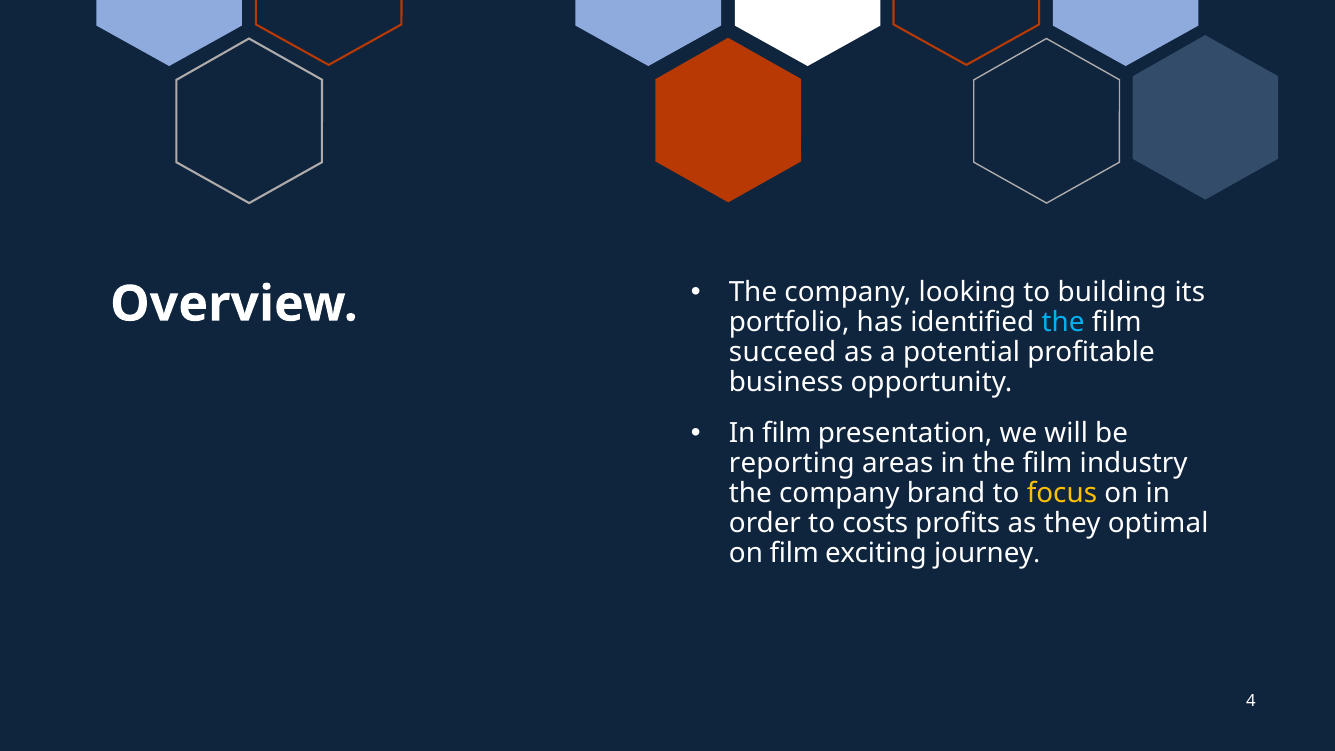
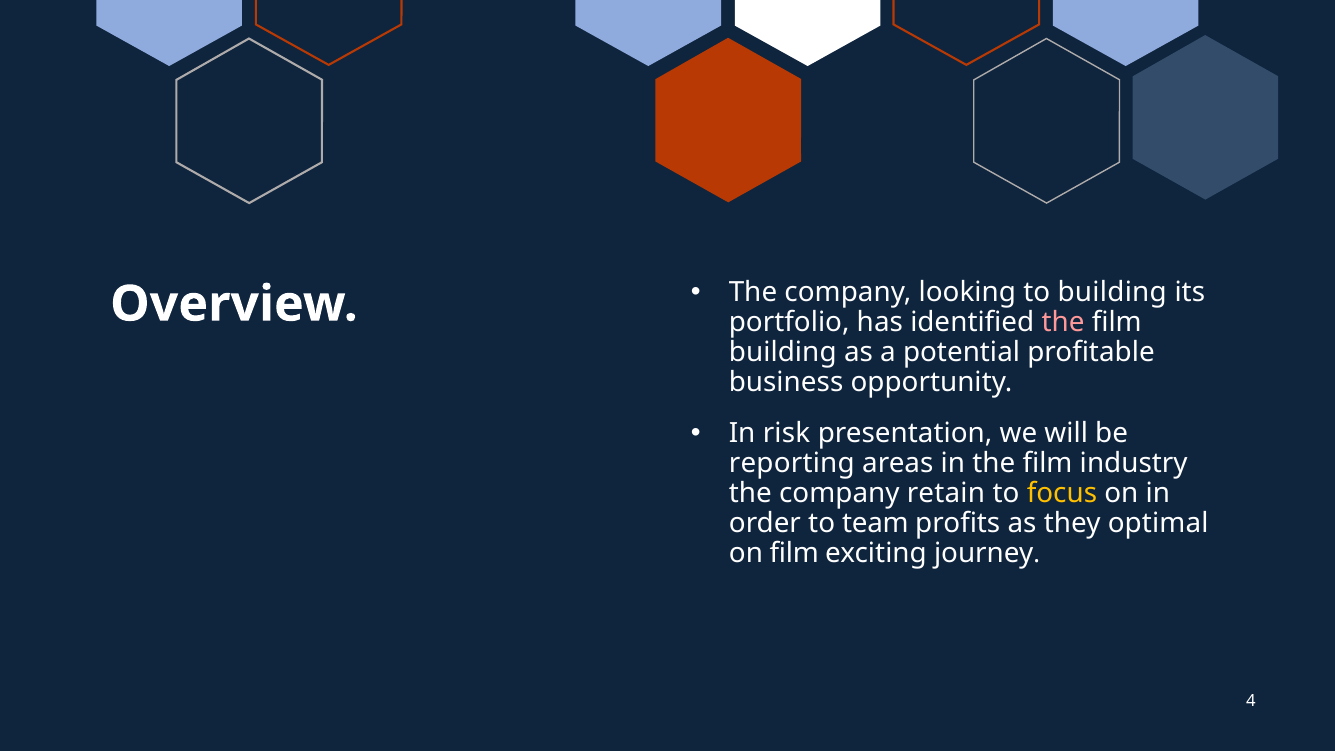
the colour: light blue -> pink (1063, 322)
succeed: succeed -> building (783, 352)
In film: film -> risk (787, 433)
brand: brand -> retain (946, 494)
costs: costs -> team (875, 524)
